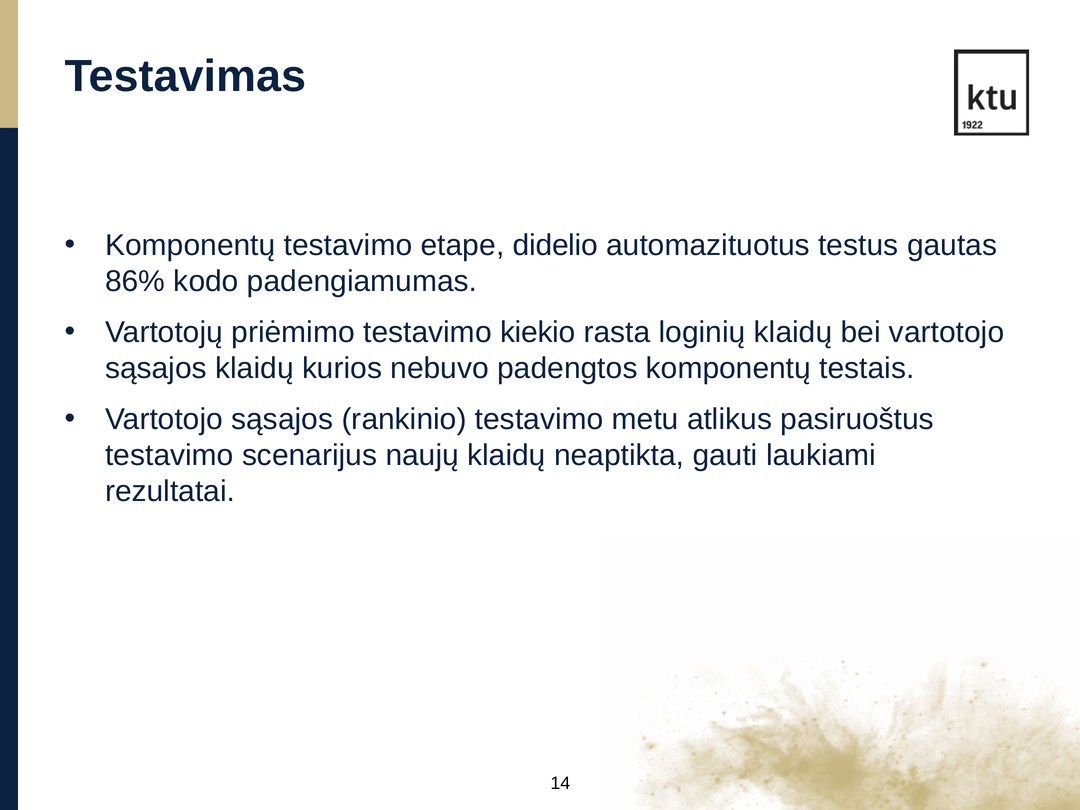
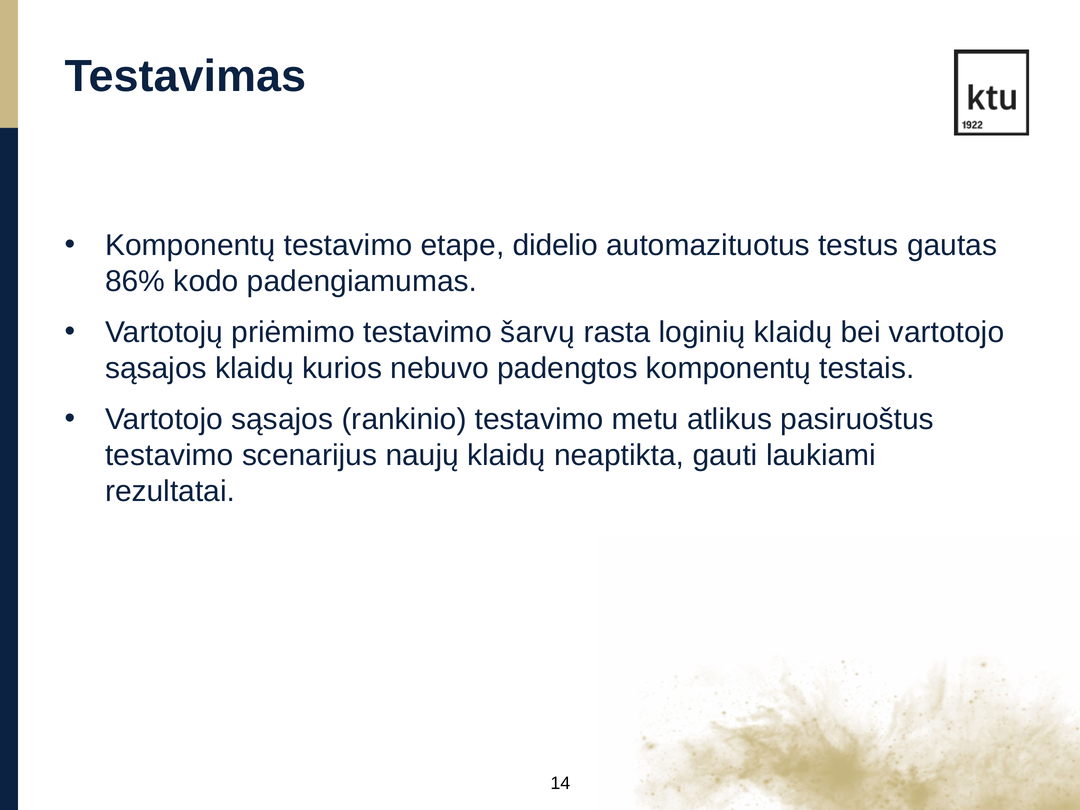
kiekio: kiekio -> šarvų (538, 332)
